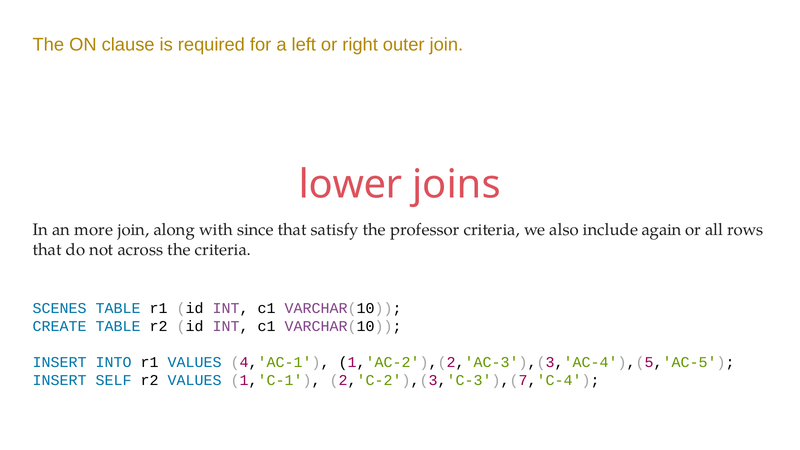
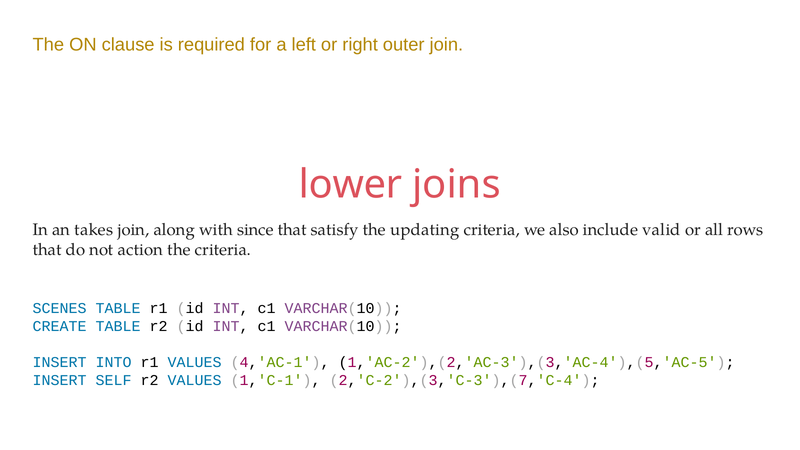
more: more -> takes (94, 230)
professor: professor -> updating (425, 230)
again: again -> valid (662, 230)
across: across -> action (140, 250)
